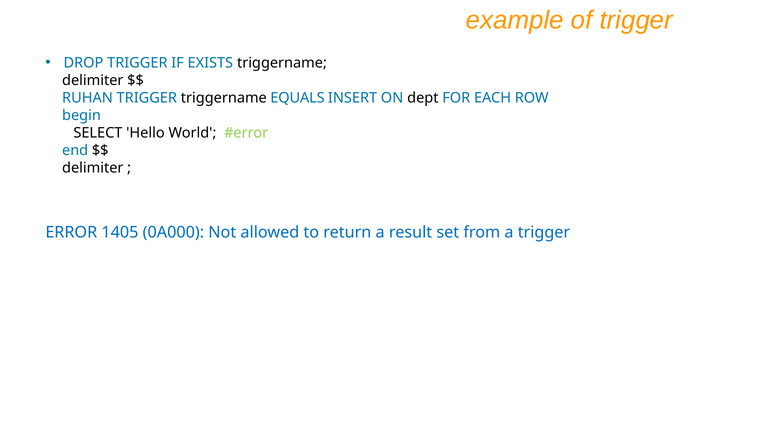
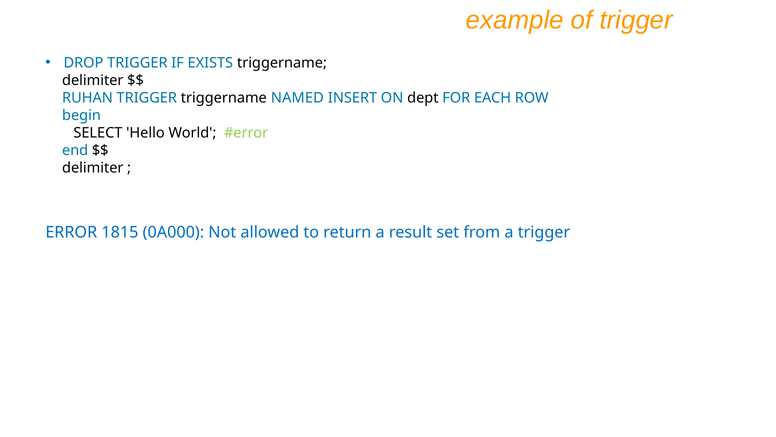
EQUALS: EQUALS -> NAMED (297, 98)
1405: 1405 -> 1815 (120, 232)
